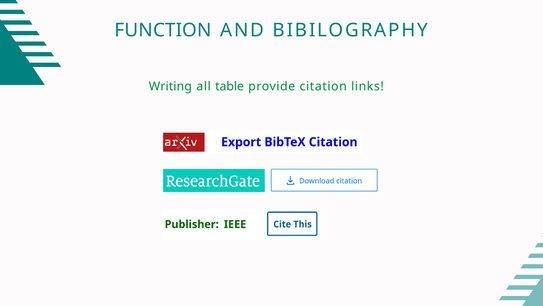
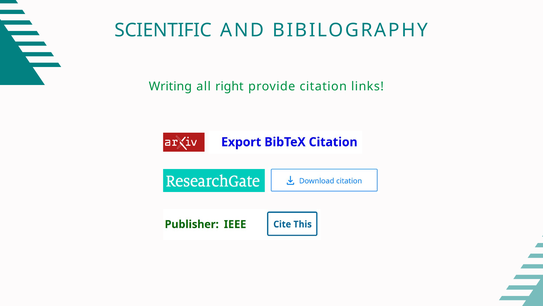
FUNCTION: FUNCTION -> SCIENTIFIC (163, 30)
table: table -> right (229, 86)
